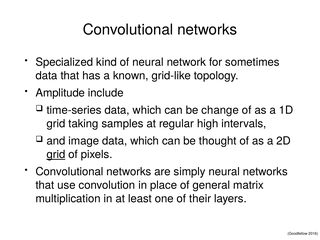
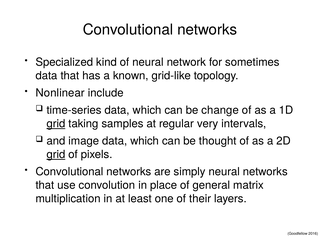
Amplitude: Amplitude -> Nonlinear (60, 93)
grid underline: none -> present (56, 124)
high: high -> very (208, 124)
